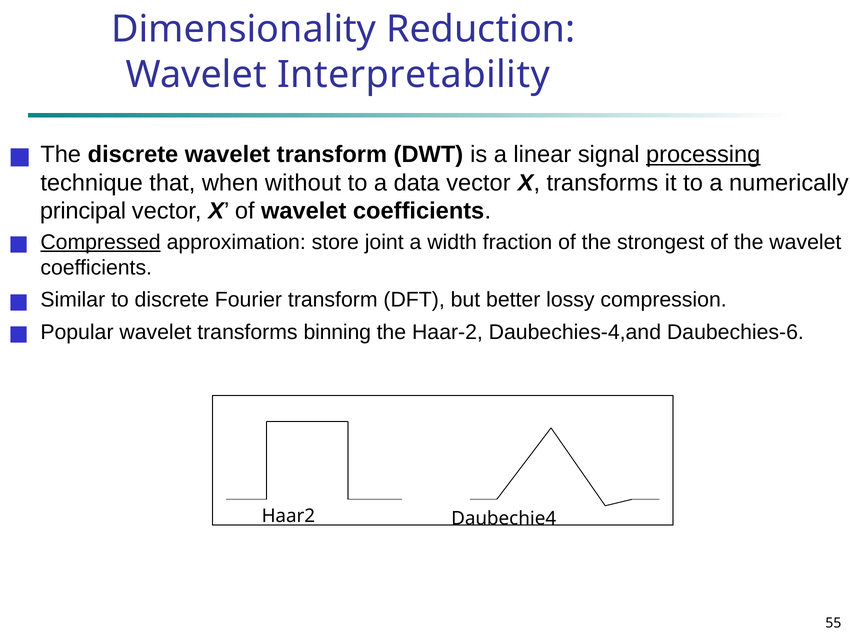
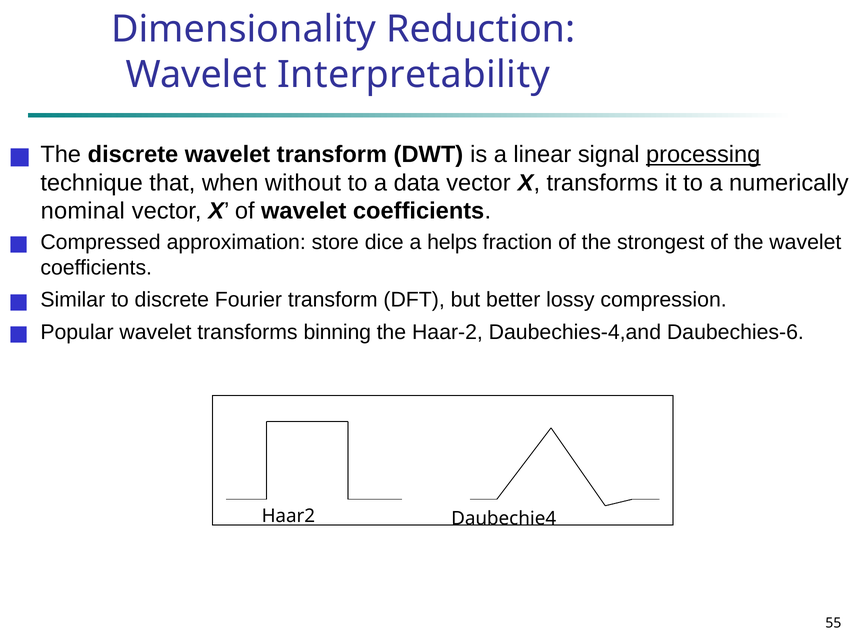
principal: principal -> nominal (83, 211)
Compressed underline: present -> none (101, 242)
joint: joint -> dice (384, 242)
width: width -> helps (452, 242)
